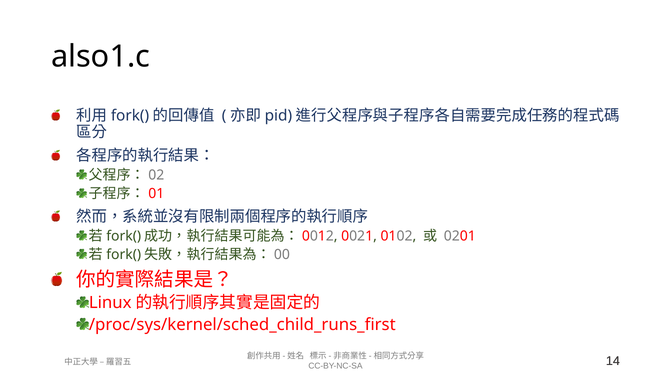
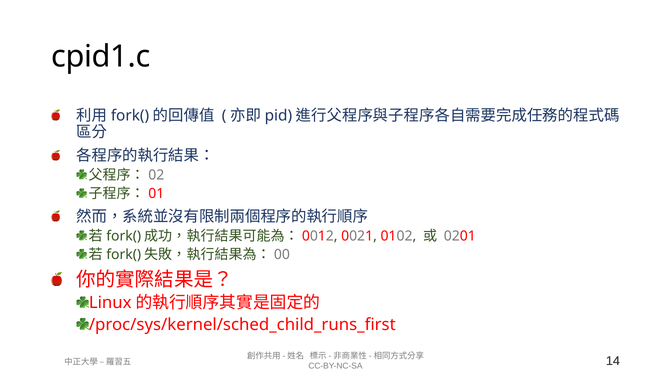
also1.c: also1.c -> cpid1.c (101, 56)
